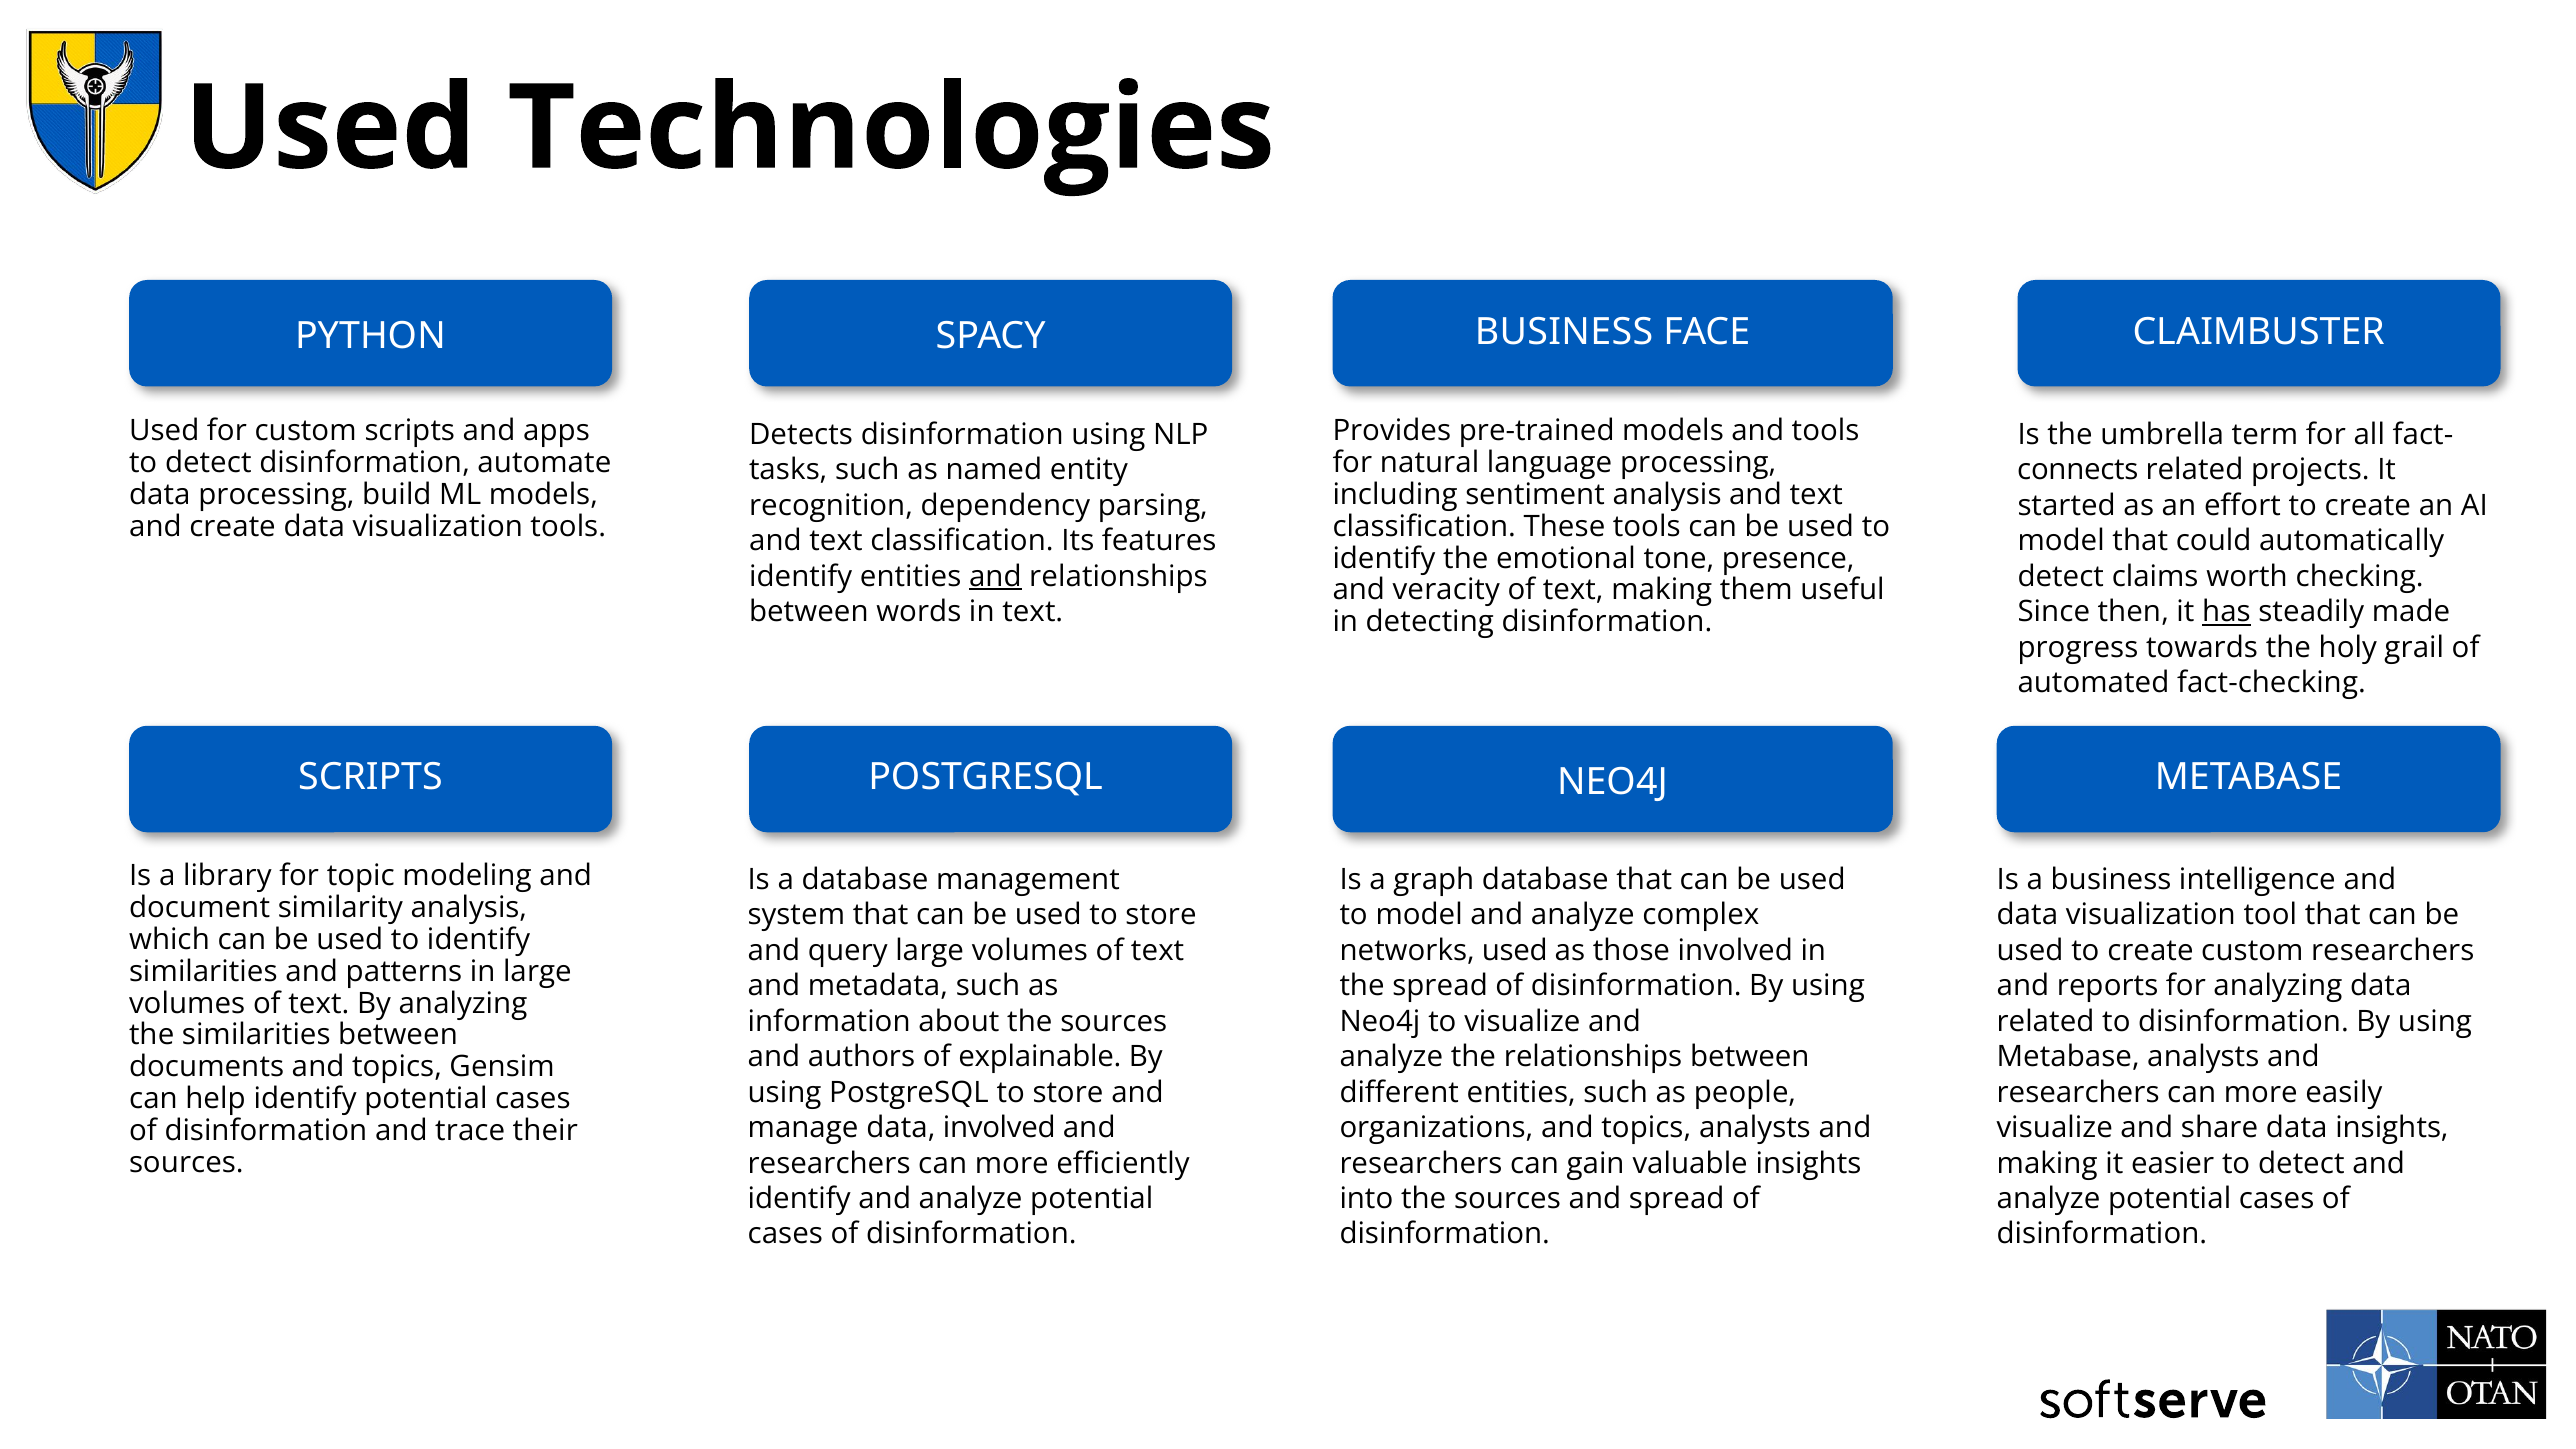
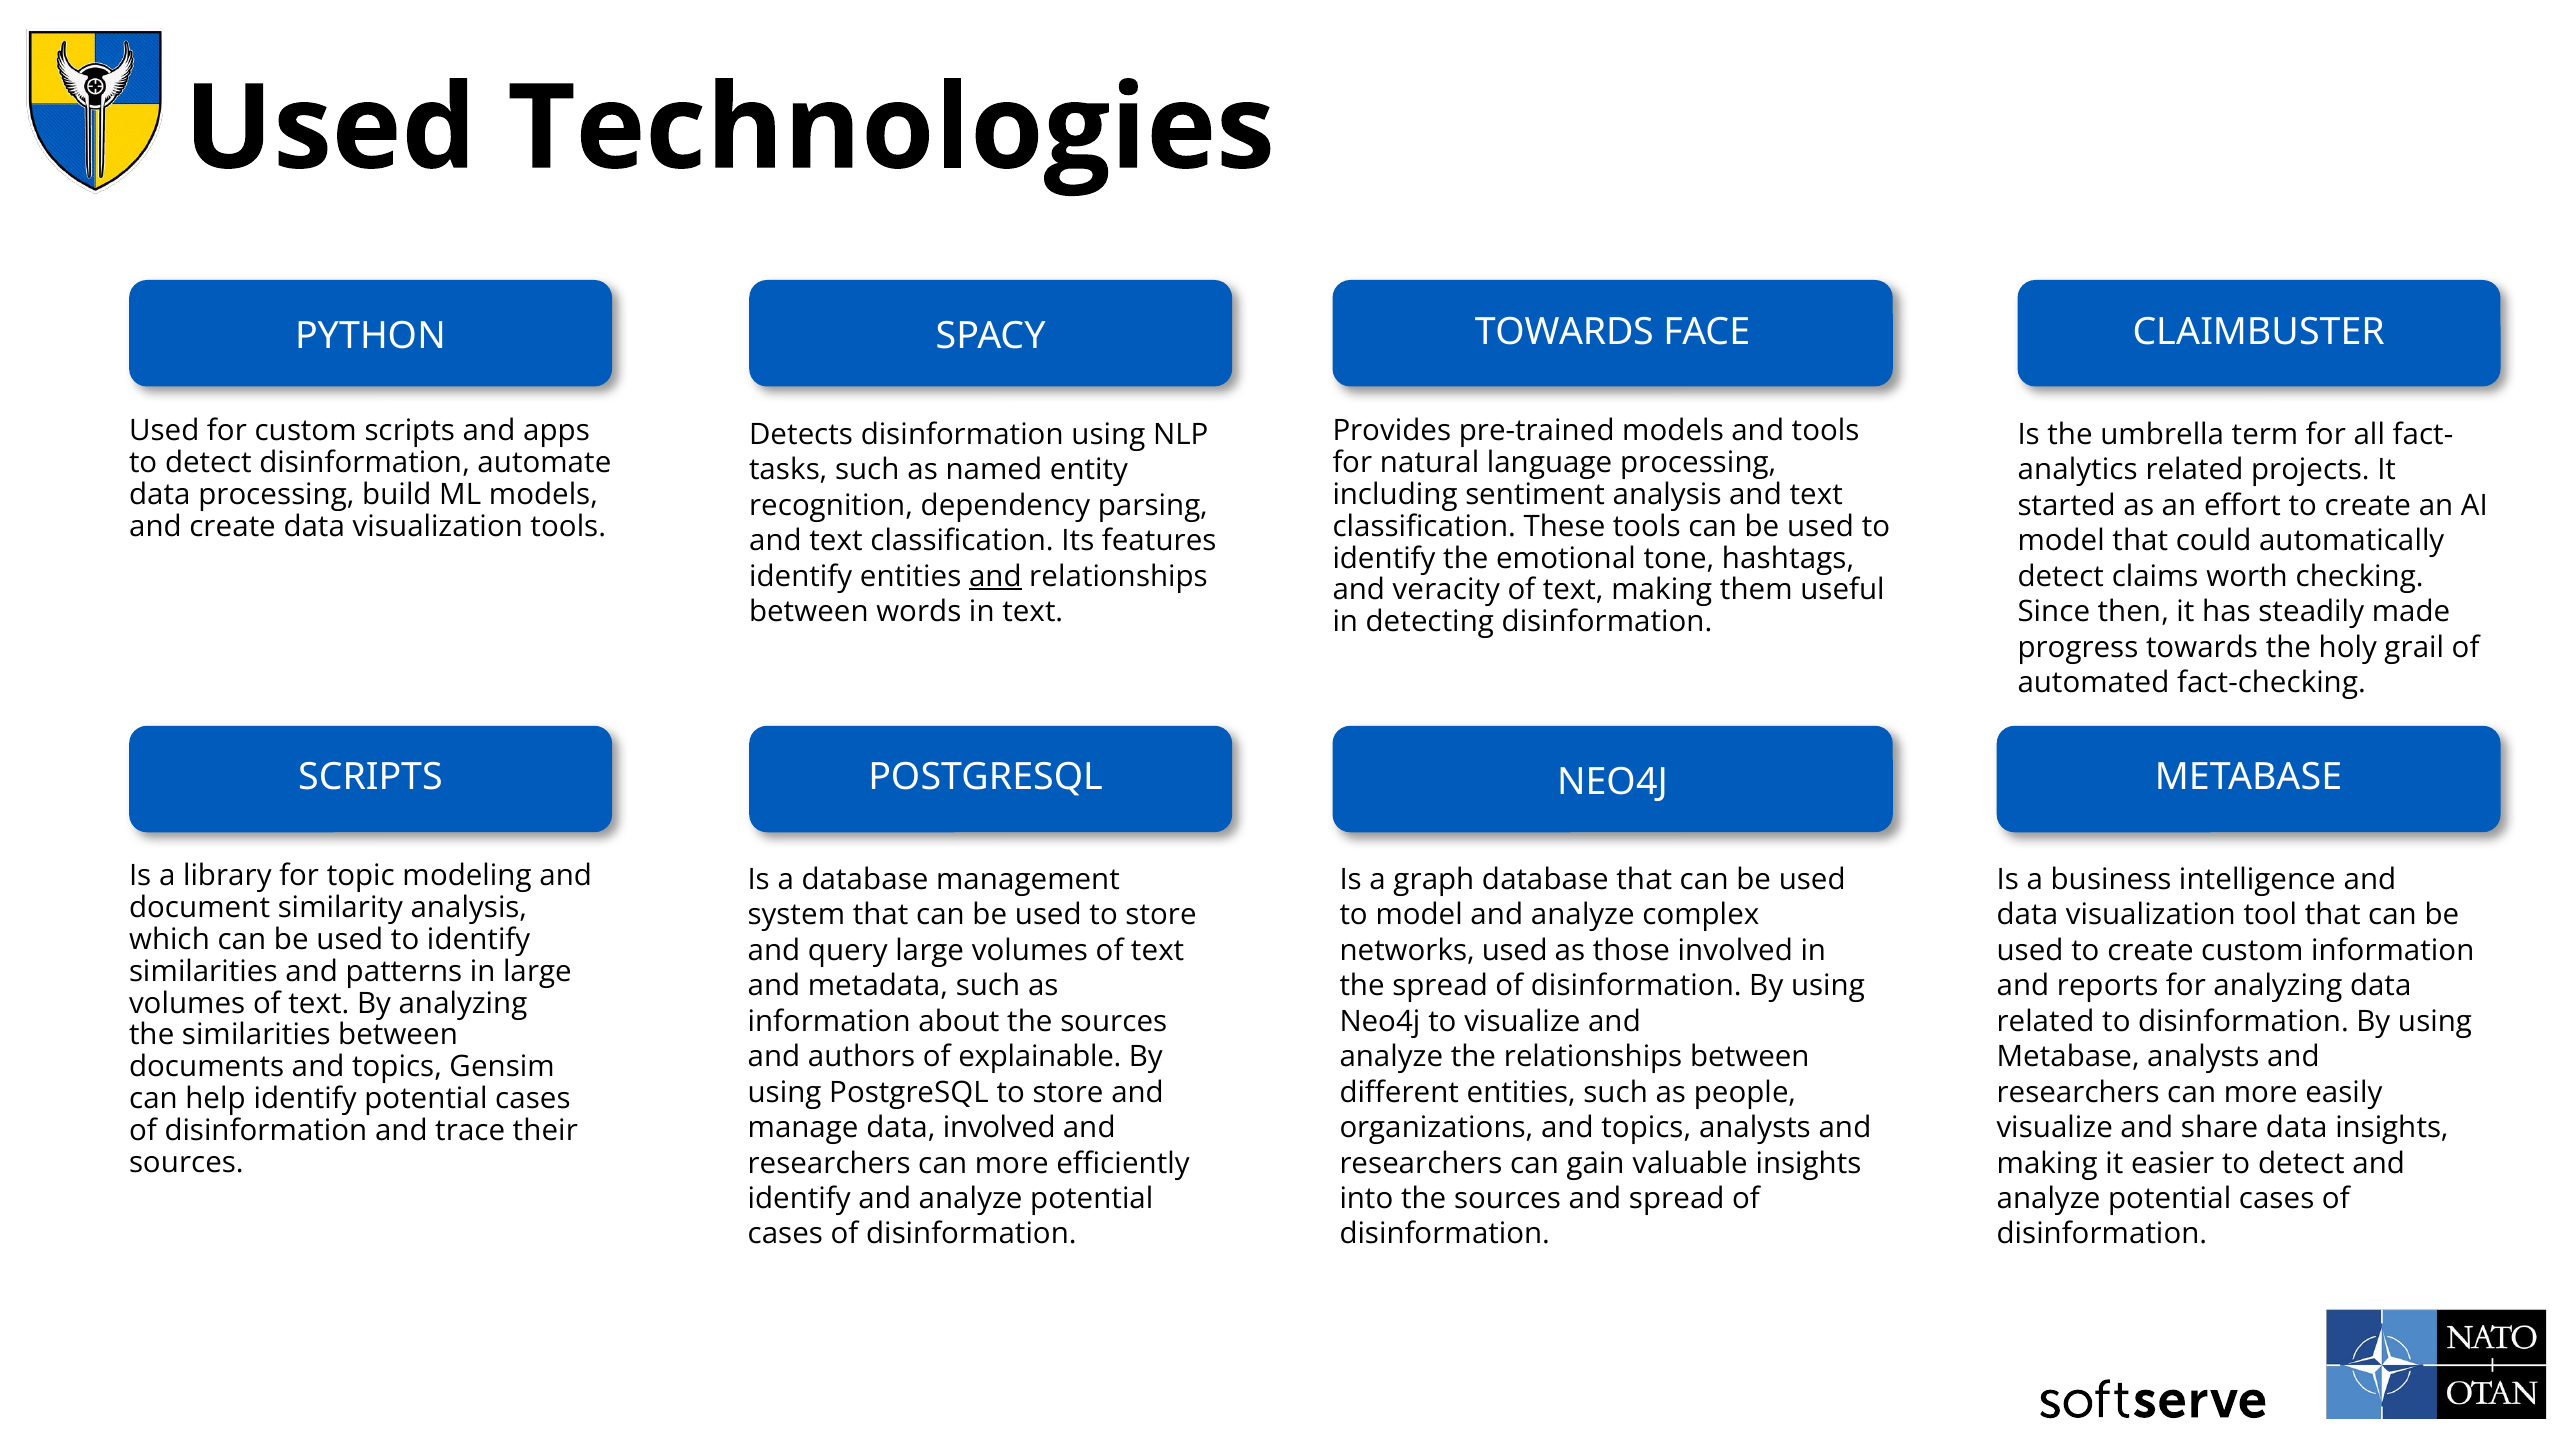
BUSINESS: BUSINESS -> TOWARDS (1564, 332)
connects: connects -> analytics (2078, 470)
presence: presence -> hashtags (1788, 558)
has underline: present -> none (2226, 612)
custom researchers: researchers -> information (2393, 951)
